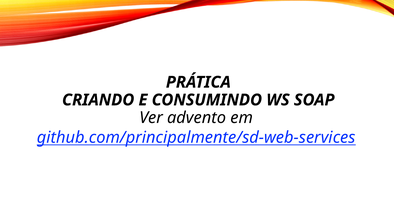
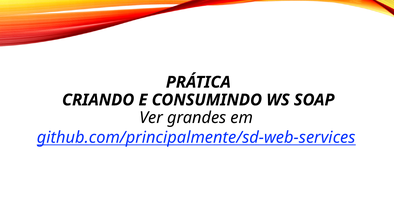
advento: advento -> grandes (197, 118)
